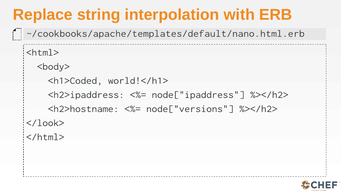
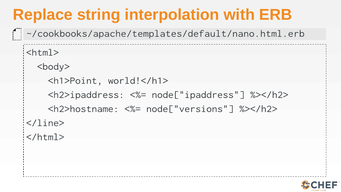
<h1>Coded: <h1>Coded -> <h1>Point (75, 80)
</look>: </look> -> </line> (45, 123)
